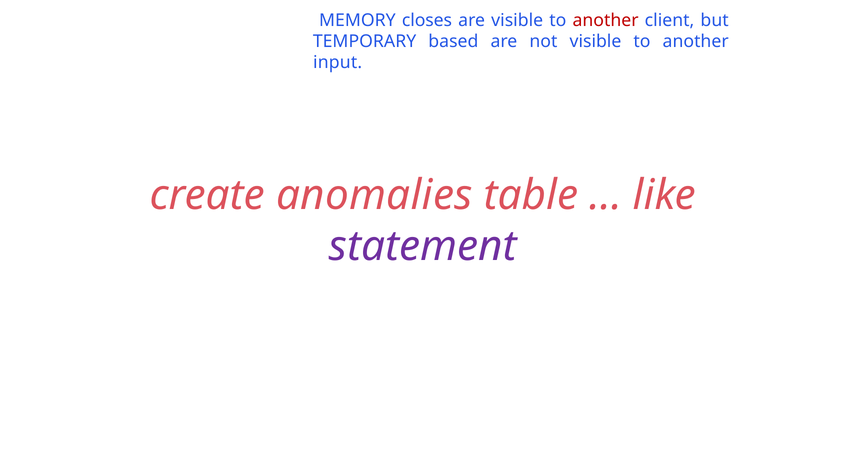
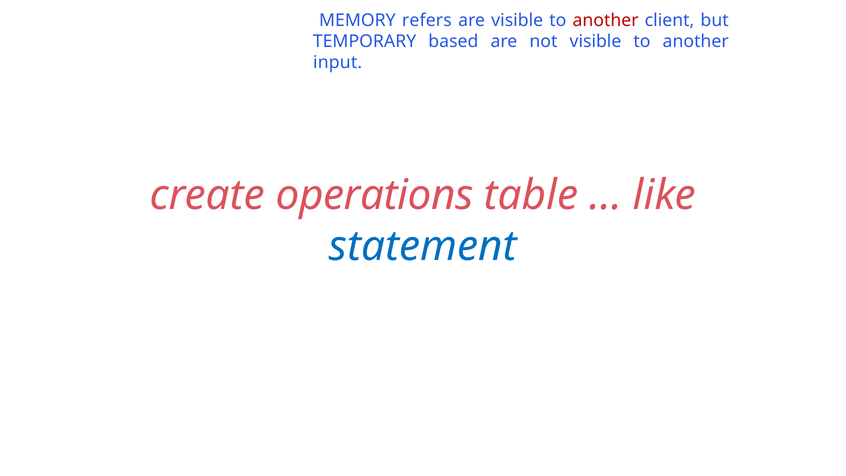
closes: closes -> refers (427, 20)
anomalies: anomalies -> operations (375, 195)
statement colour: purple -> blue (423, 246)
